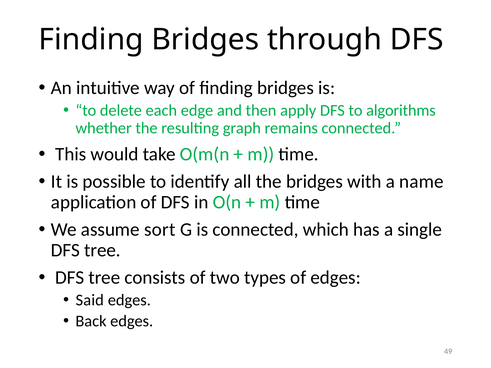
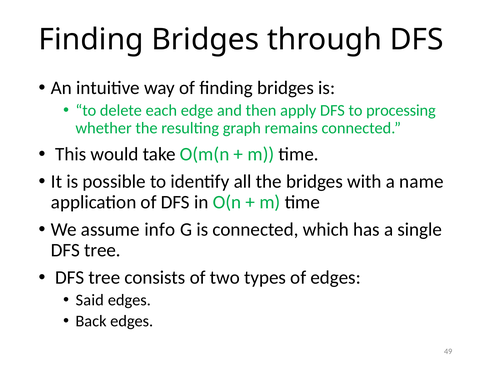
algorithms: algorithms -> processing (401, 111)
sort: sort -> info (160, 230)
